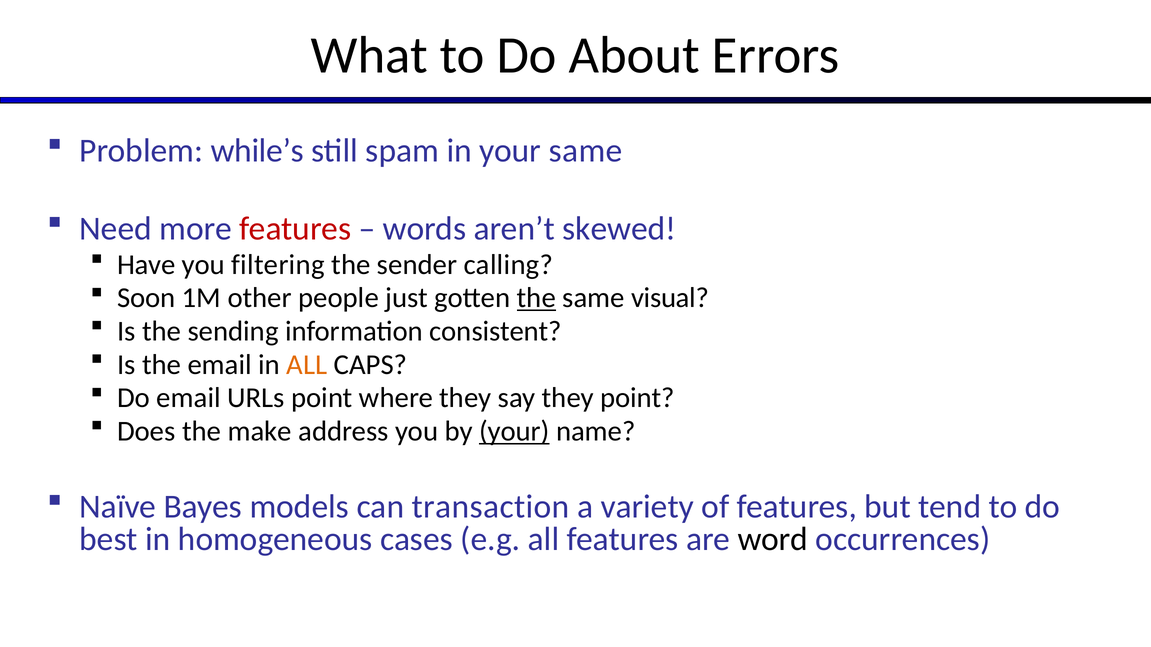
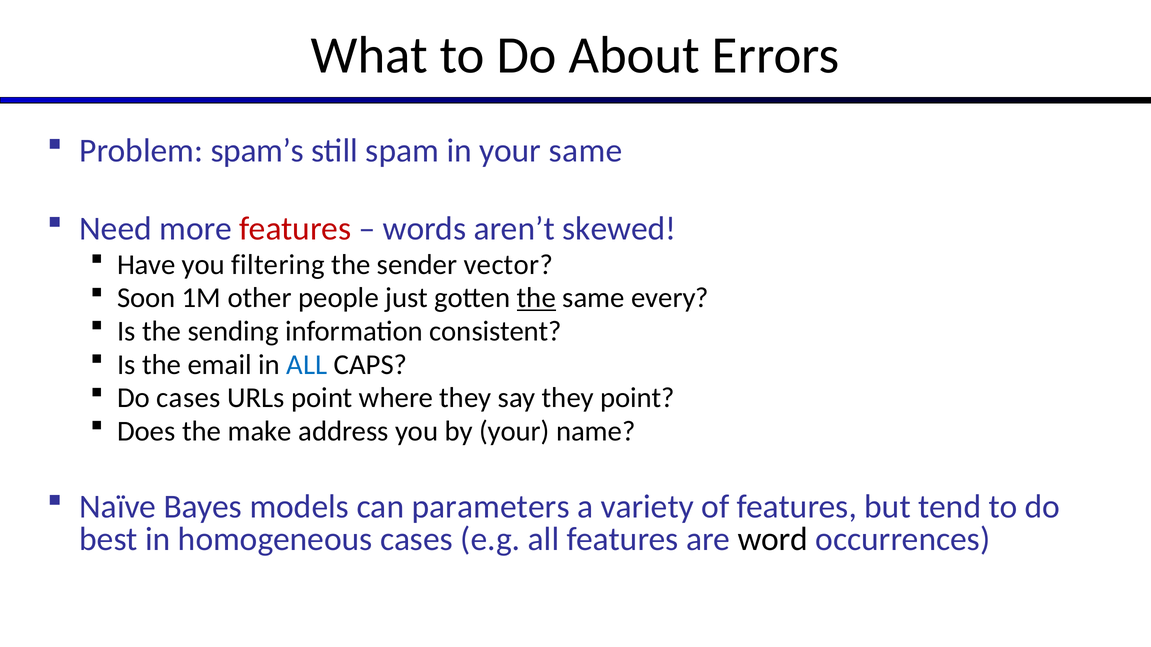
while’s: while’s -> spam’s (257, 151)
calling: calling -> vector (508, 265)
visual: visual -> every (670, 298)
ALL colour: orange -> blue (307, 365)
Do email: email -> cases (188, 398)
your underline: present -> none (514, 432)
transaction: transaction -> parameters (491, 507)
